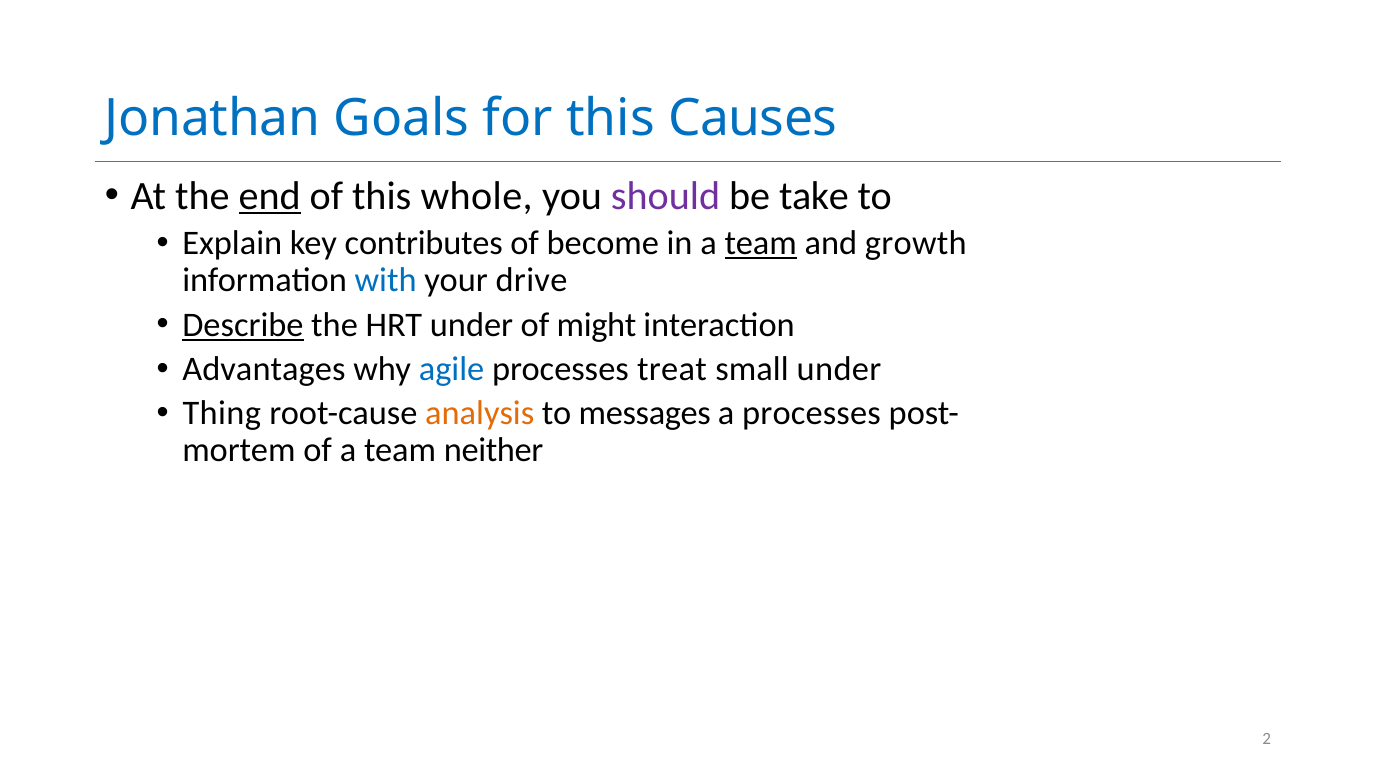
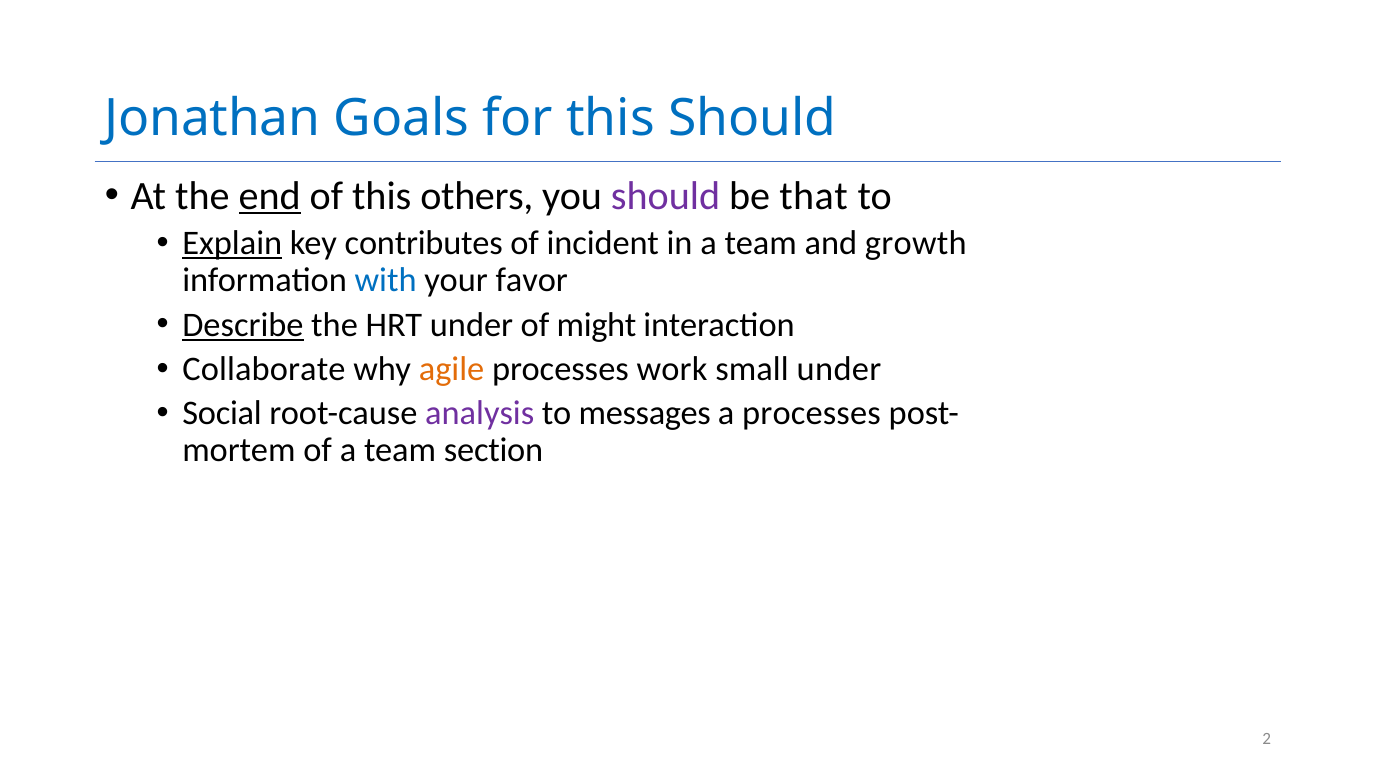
this Causes: Causes -> Should (752, 118)
whole: whole -> others (477, 196)
take: take -> that (814, 196)
Explain underline: none -> present (232, 243)
become: become -> incident (603, 243)
team underline: present -> none (761, 243)
drive: drive -> favor (532, 280)
Advantages: Advantages -> Collaborate (264, 369)
agile colour: blue -> orange (452, 369)
treat: treat -> work (672, 369)
Thing: Thing -> Social (222, 413)
analysis colour: orange -> purple (480, 413)
neither: neither -> section (494, 450)
